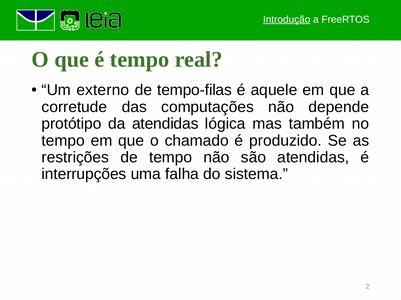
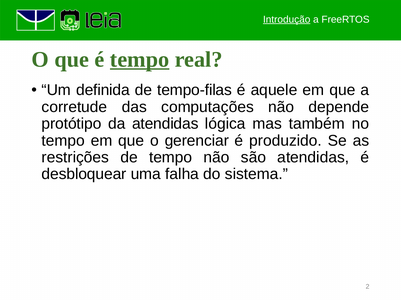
tempo underline: none -> present (140, 60)
externo: externo -> definida (103, 90)
chamado: chamado -> gerenciar (197, 141)
interrupções: interrupções -> desbloquear (84, 175)
